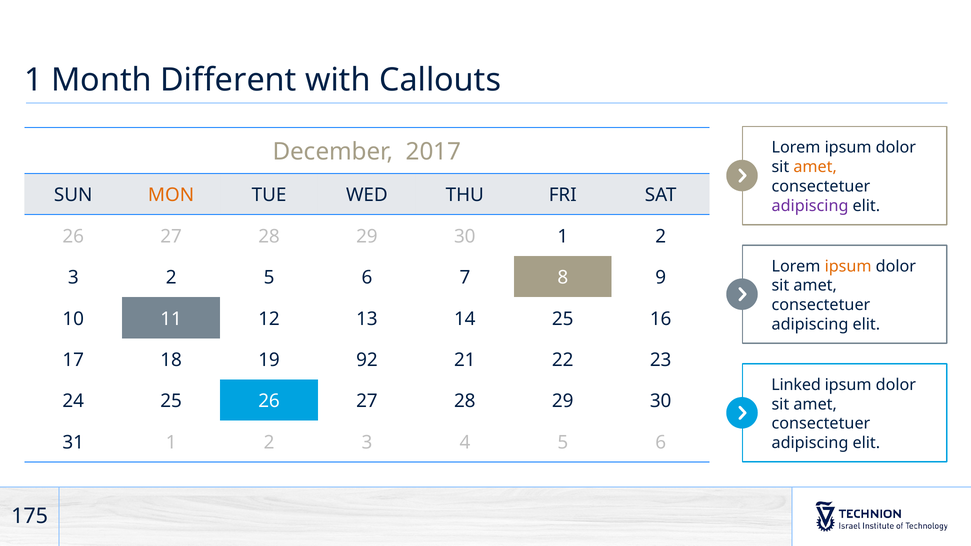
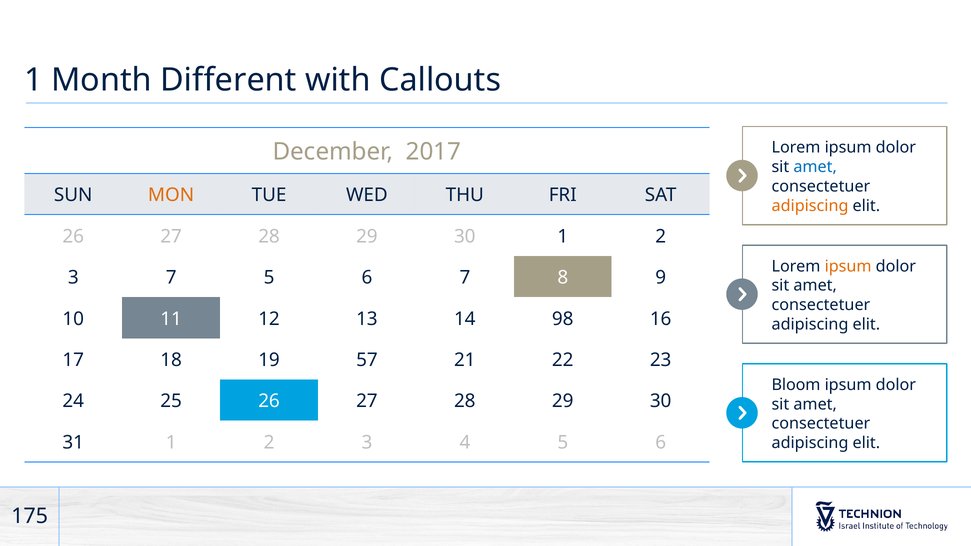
amet colour: orange -> blue (815, 167)
adipiscing colour: purple -> orange (810, 206)
3 2: 2 -> 7 (171, 278)
14 25: 25 -> 98 (563, 319)
92: 92 -> 57 (367, 360)
Linked: Linked -> Bloom (796, 385)
